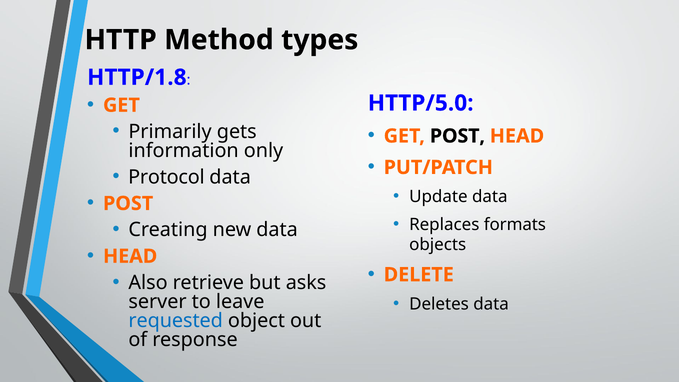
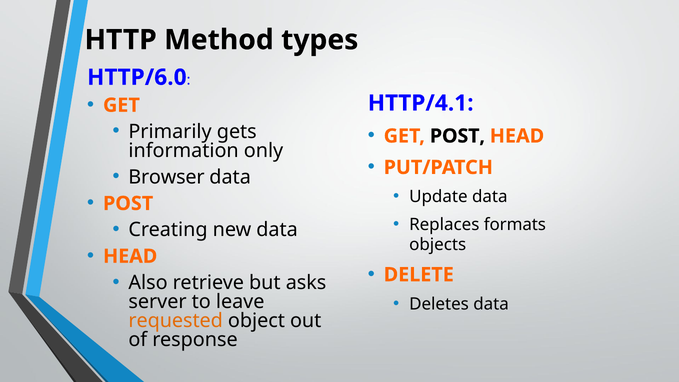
HTTP/1.8: HTTP/1.8 -> HTTP/6.0 (137, 77)
HTTP/5.0: HTTP/5.0 -> HTTP/4.1 (421, 103)
Protocol: Protocol -> Browser (166, 177)
requested colour: blue -> orange (176, 321)
